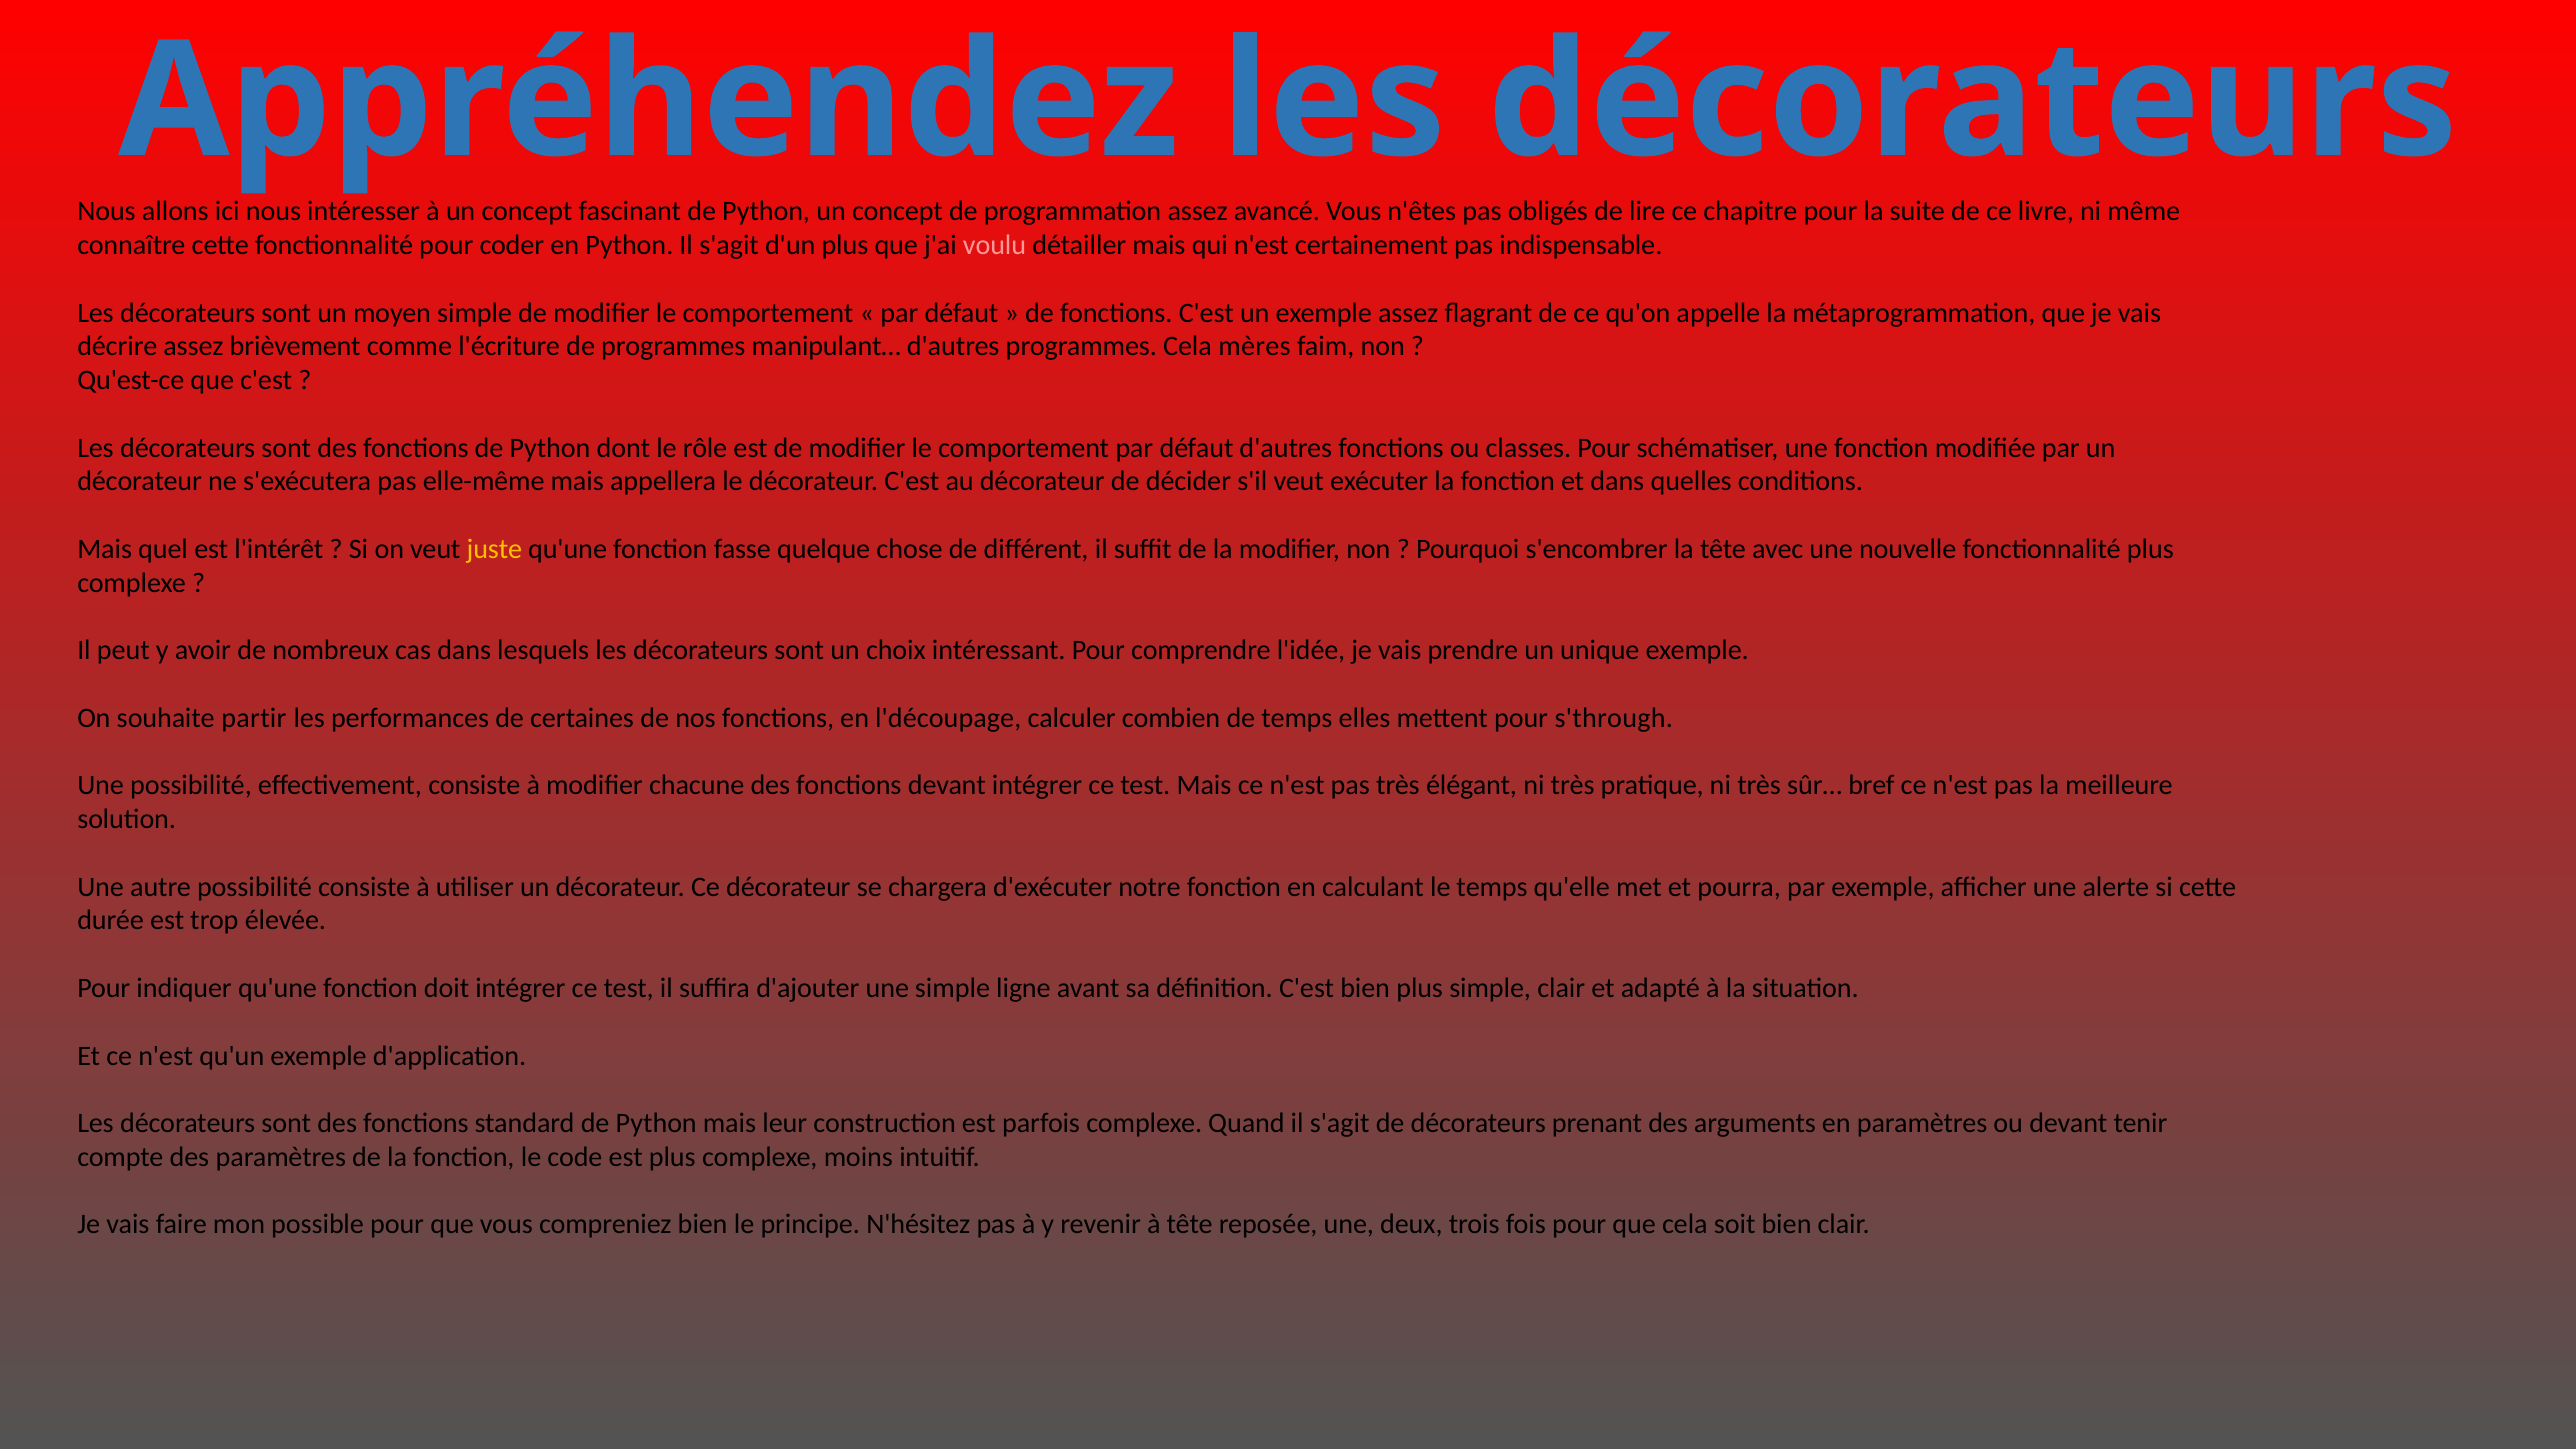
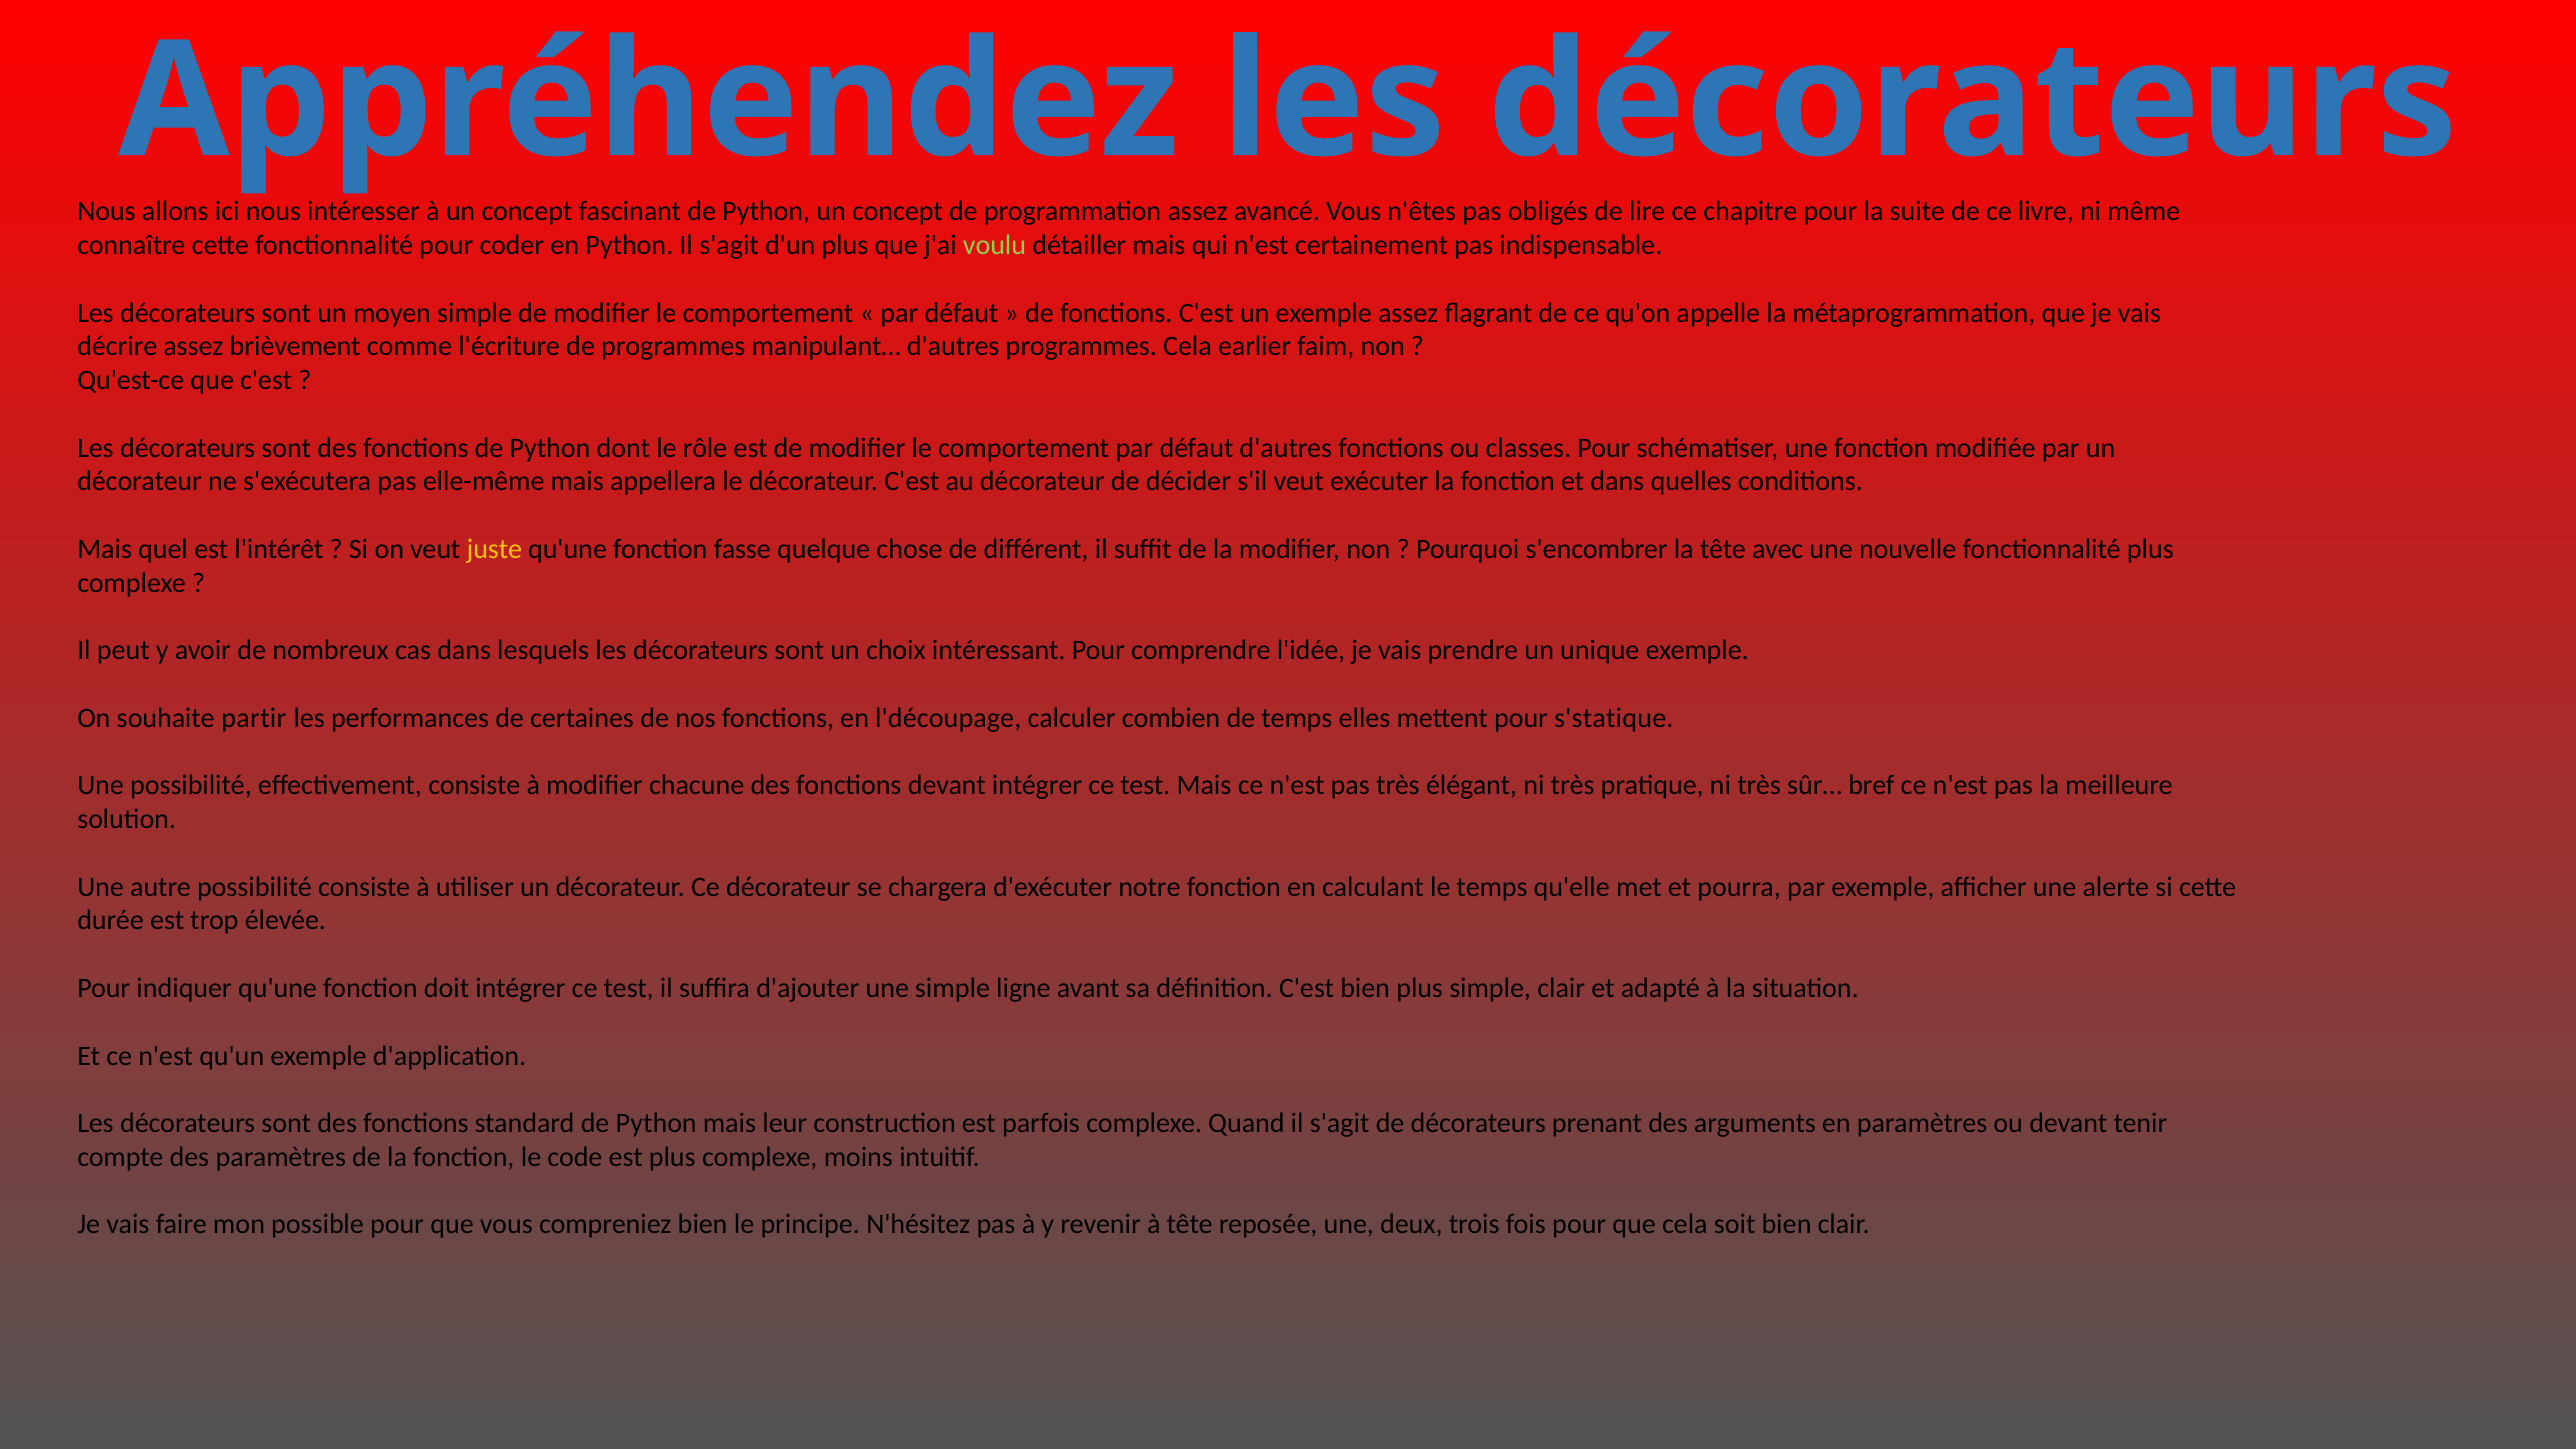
voulu colour: pink -> light green (995, 245)
mères: mères -> earlier (1255, 347)
s'through: s'through -> s'statique (1614, 718)
